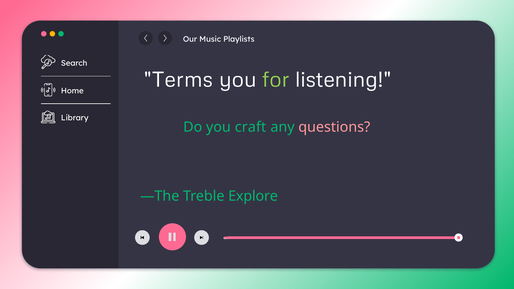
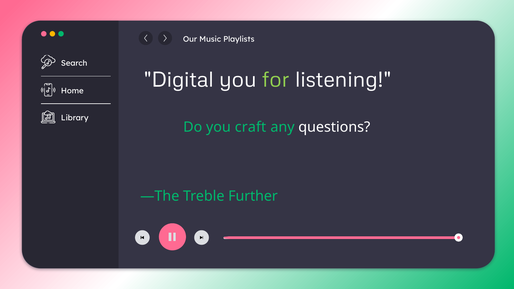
Terms: Terms -> Digital (179, 80)
questions colour: pink -> white (334, 127)
Explore: Explore -> Further (253, 196)
